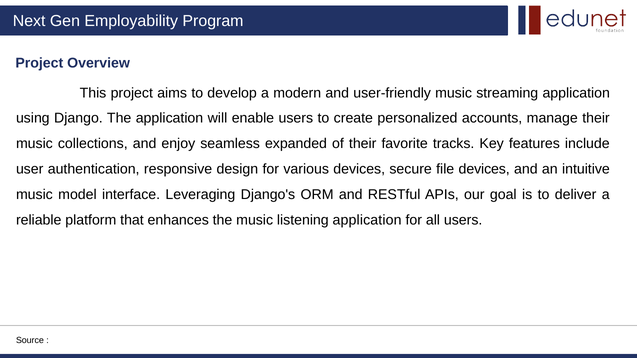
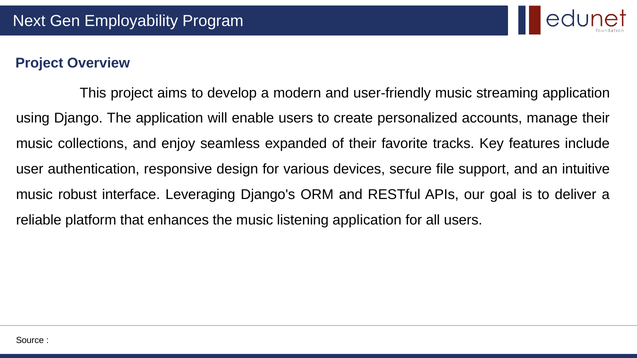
file devices: devices -> support (484, 169)
model: model -> robust (78, 195)
